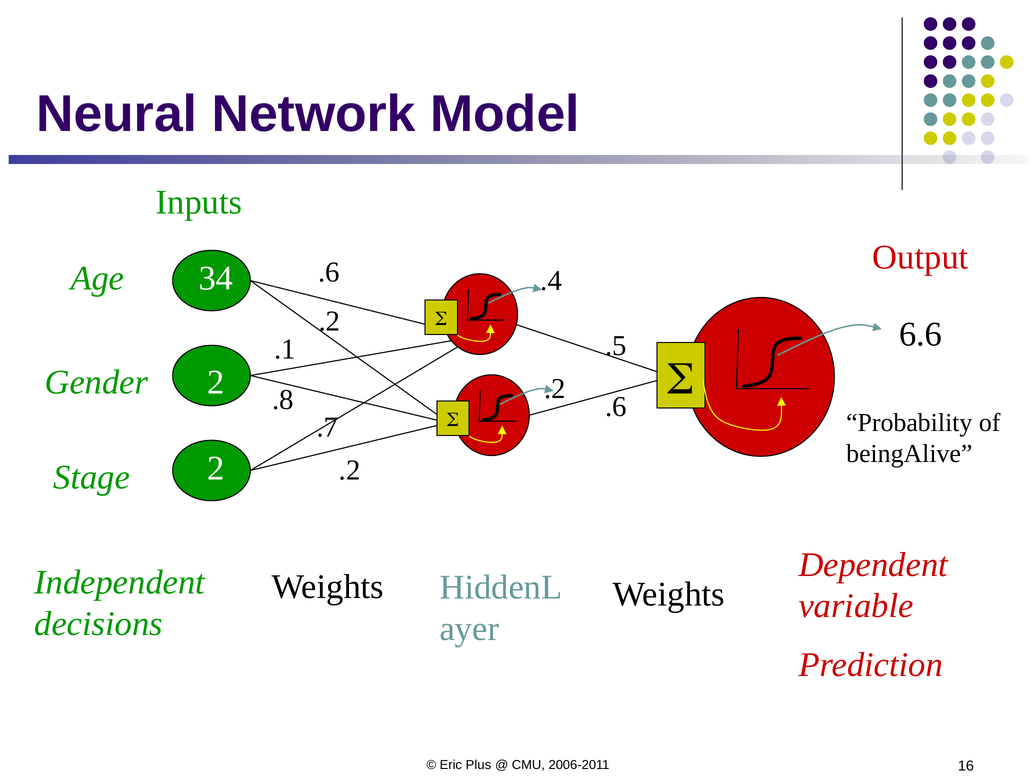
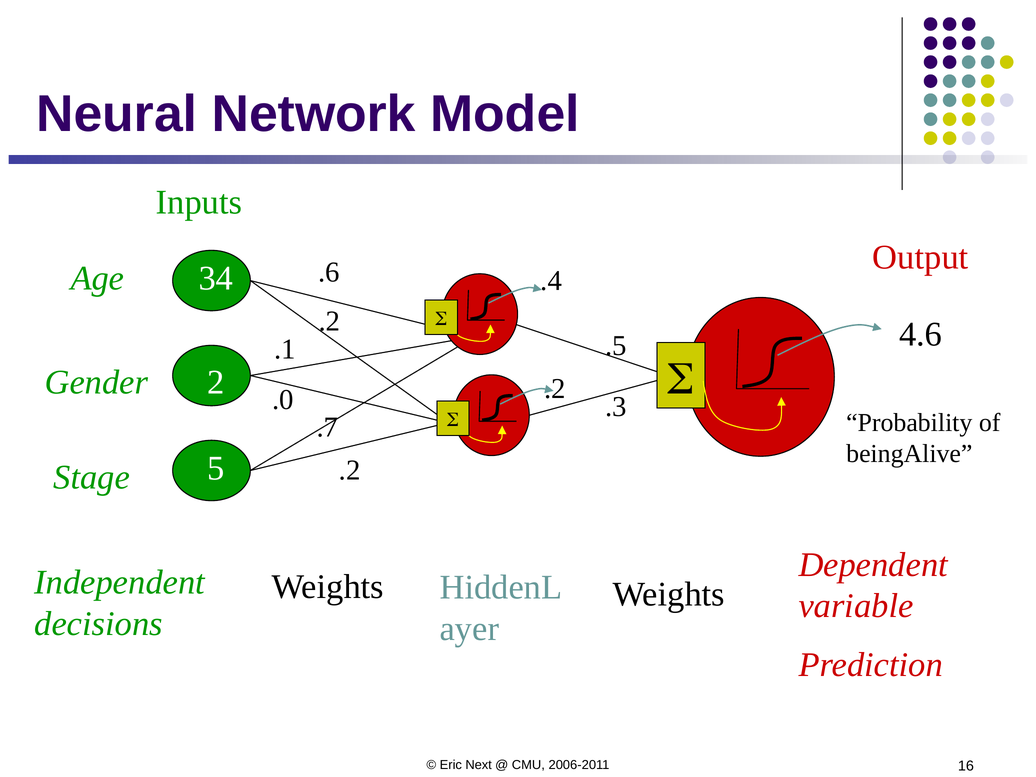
6.6: 6.6 -> 4.6 (921, 335)
.8: .8 -> .0 (283, 400)
.6: .6 -> .3 (616, 407)
Stage 2: 2 -> 5 (216, 469)
Plus: Plus -> Next (479, 765)
